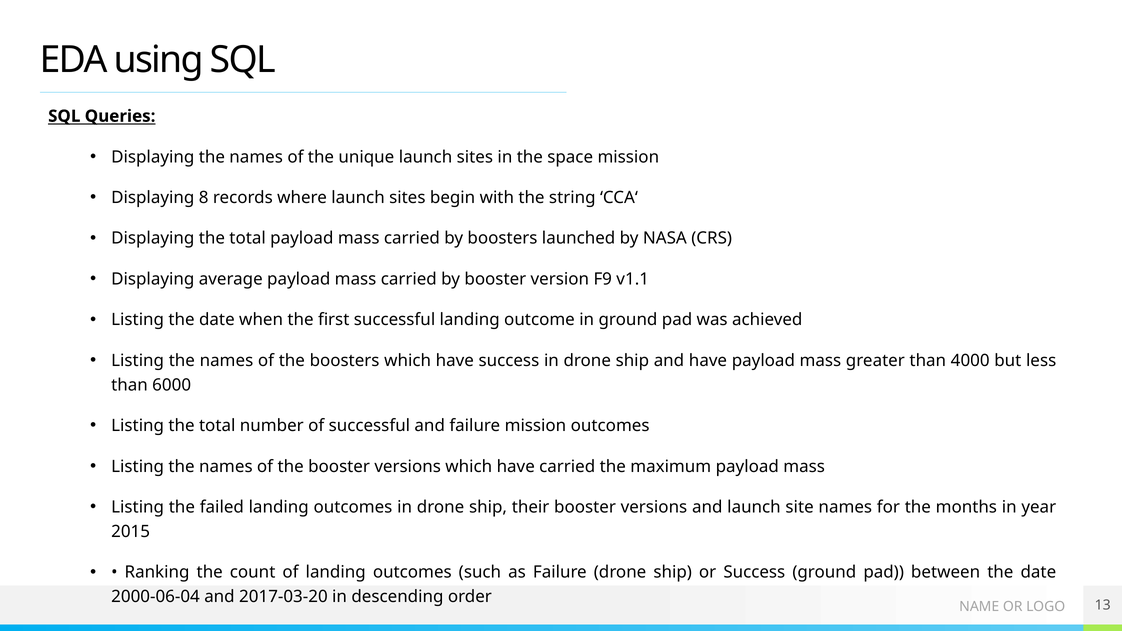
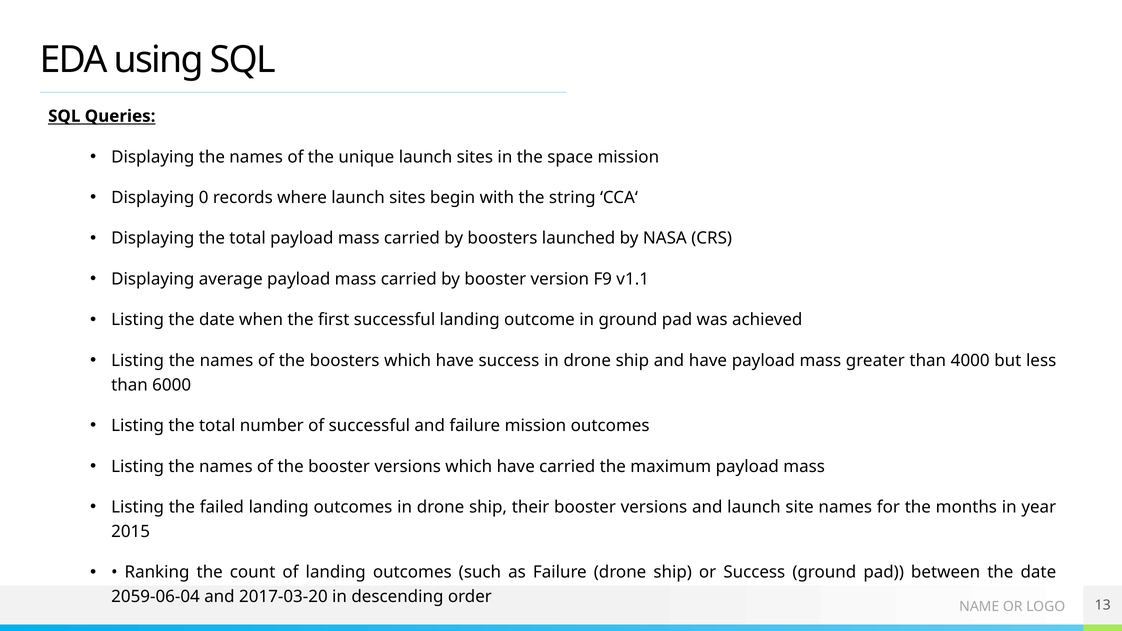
8: 8 -> 0 (204, 198)
2000-06-04: 2000-06-04 -> 2059-06-04 (156, 597)
